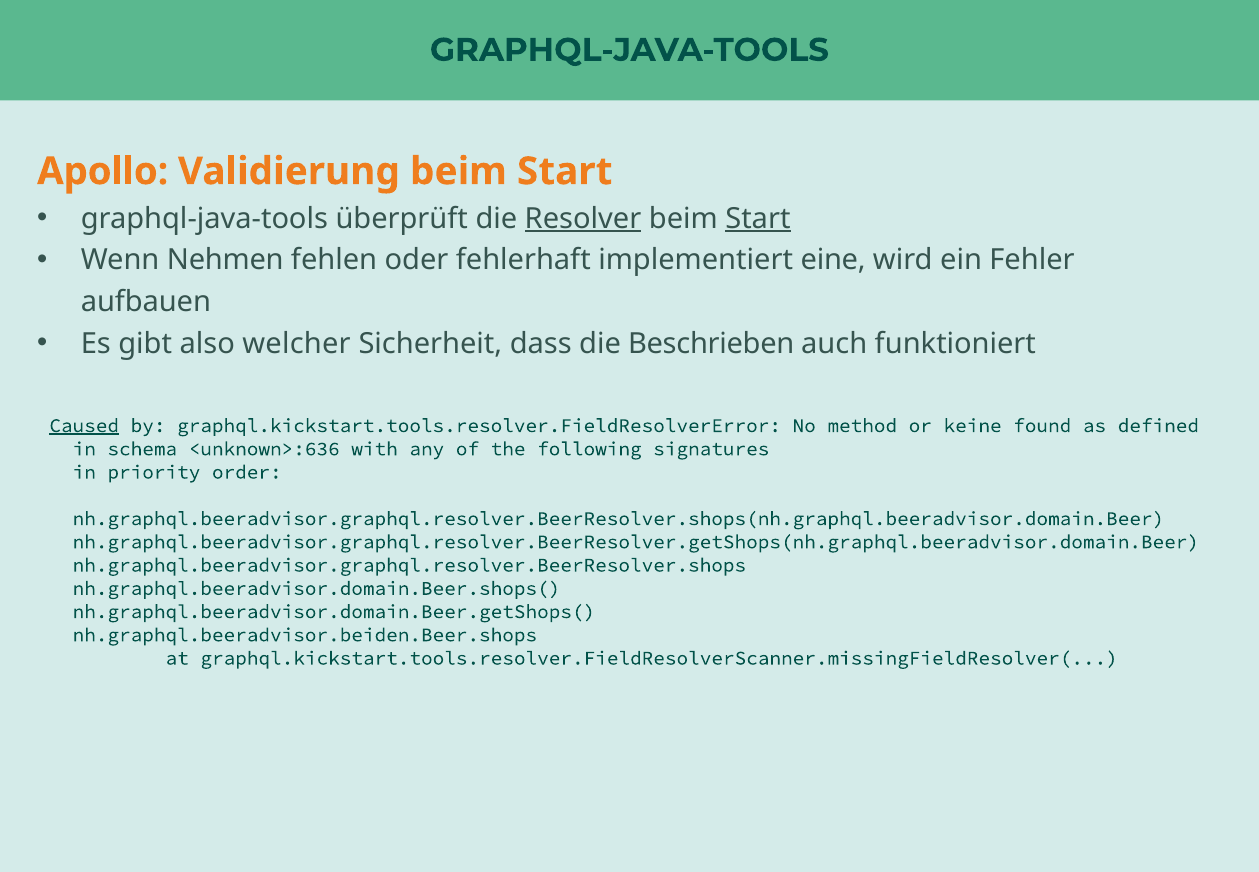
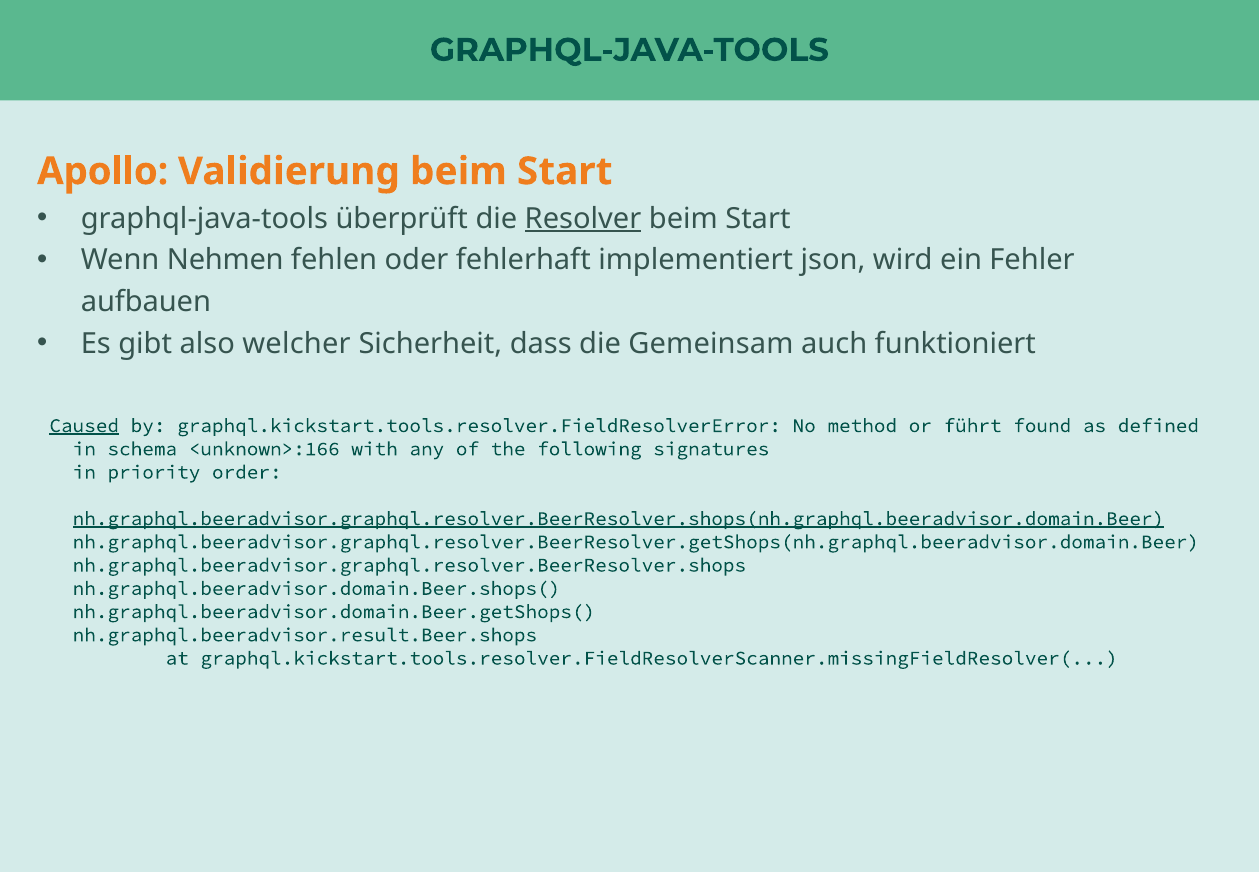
Start underline: present -> none (758, 218)
eine: eine -> json (833, 260)
Beschrieben: Beschrieben -> Gemeinsam (711, 344)
keine: keine -> führt (973, 425)
<unknown>:636: <unknown>:636 -> <unknown>:166 (264, 449)
nh.graphql.beeradvisor.graphql.resolver.BeerResolver.shops(nh.graphql.beeradvisor.domain.Beer underline: none -> present (618, 518)
nh.graphql.beeradvisor.beiden.Beer.shops: nh.graphql.beeradvisor.beiden.Beer.shops -> nh.graphql.beeradvisor.result.Beer.shops (305, 635)
